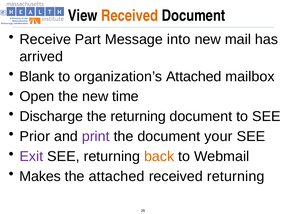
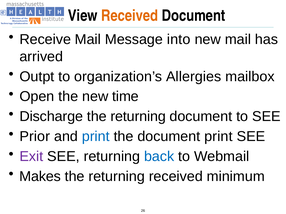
Receive Part: Part -> Mail (88, 40)
Blank: Blank -> Outpt (37, 77)
organization’s Attached: Attached -> Allergies (194, 77)
print colour: purple -> blue (96, 137)
document your: your -> print (218, 137)
back colour: orange -> blue (159, 157)
attached: attached -> returning (117, 177)
received returning: returning -> minimum (236, 177)
